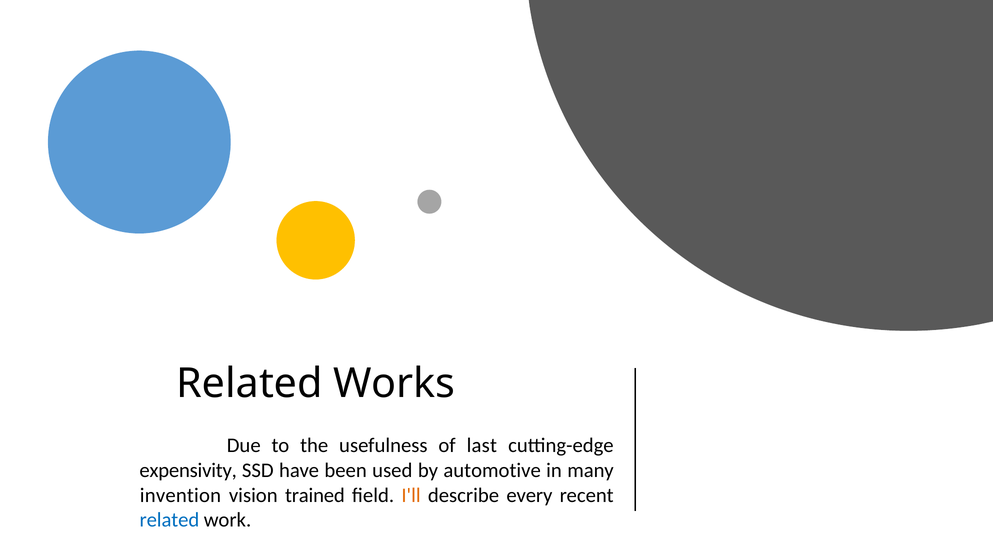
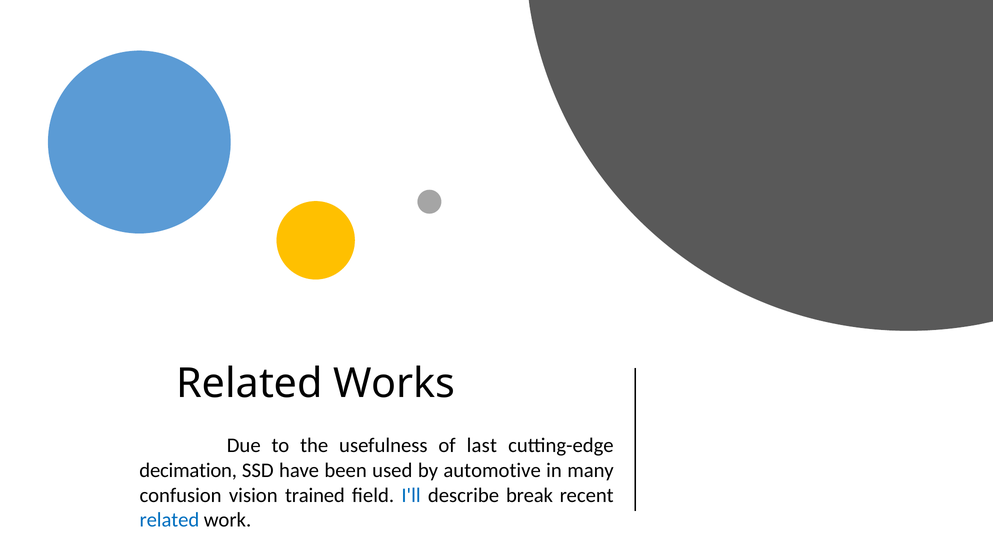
expensivity: expensivity -> decimation (188, 470)
invention: invention -> confusion (181, 495)
I'll colour: orange -> blue (411, 495)
every: every -> break (529, 495)
